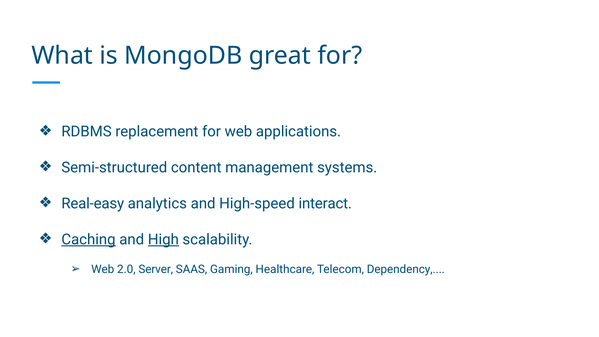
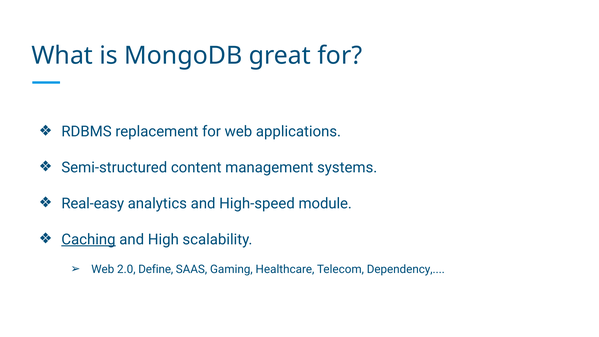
interact: interact -> module (325, 203)
High underline: present -> none (163, 239)
Server: Server -> Define (156, 269)
